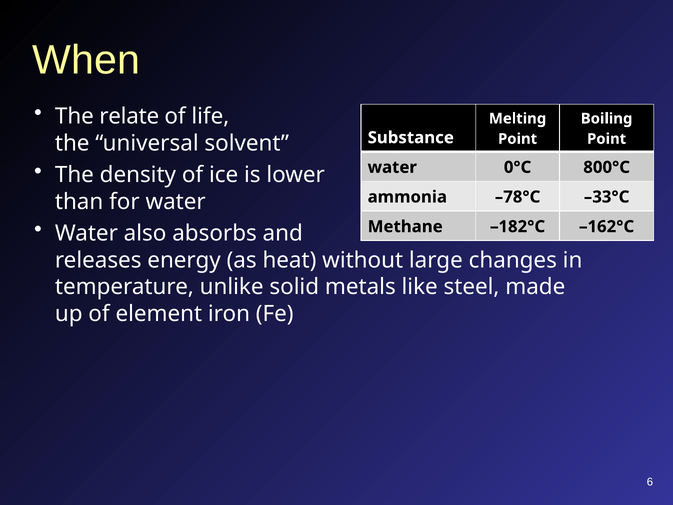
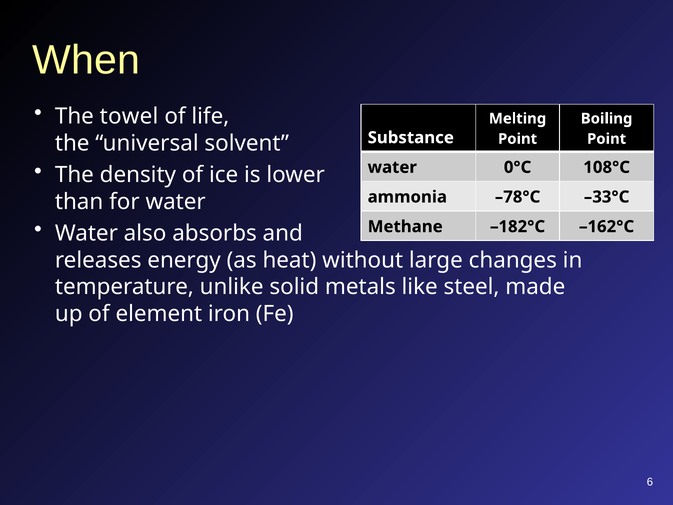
relate: relate -> towel (129, 116)
800°C: 800°C -> 108°C (607, 167)
